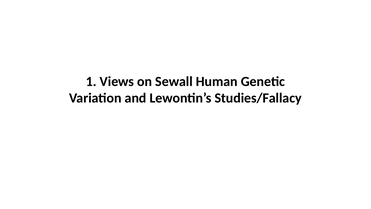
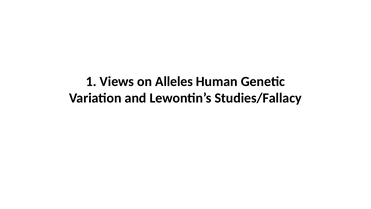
Sewall: Sewall -> Alleles (174, 81)
